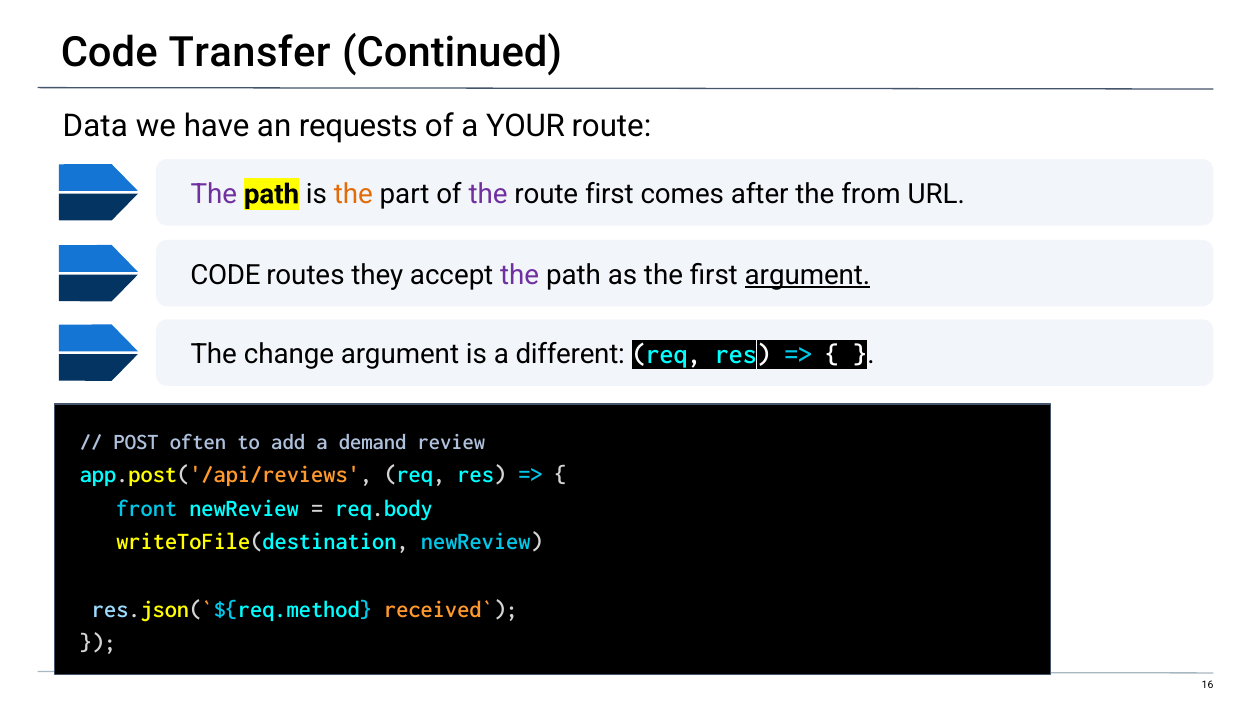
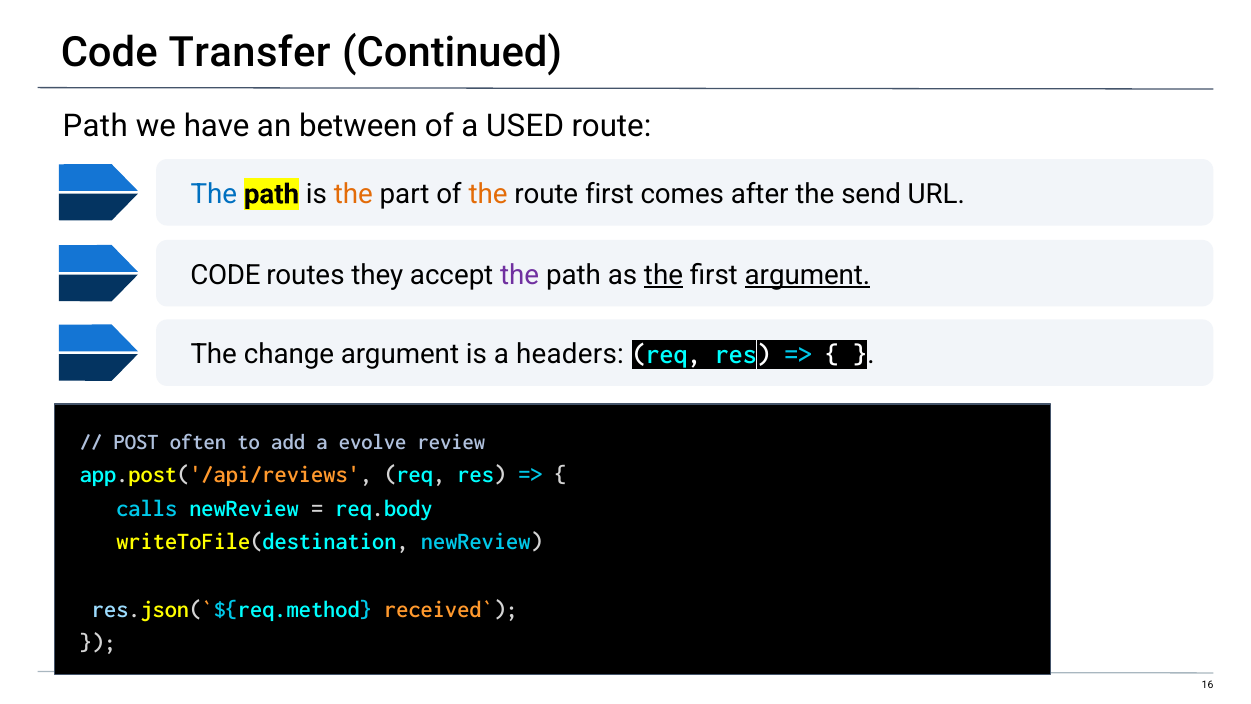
Data: Data -> Path (95, 126)
requests: requests -> between (358, 126)
YOUR: YOUR -> USED (525, 126)
The colour: purple -> blue (214, 194)
the colour: purple -> orange (488, 194)
from: from -> send (871, 194)
the underline: none -> present (664, 275)
different: different -> headers (570, 354)
demand: demand -> evolve (373, 442)
front: front -> calls (147, 508)
